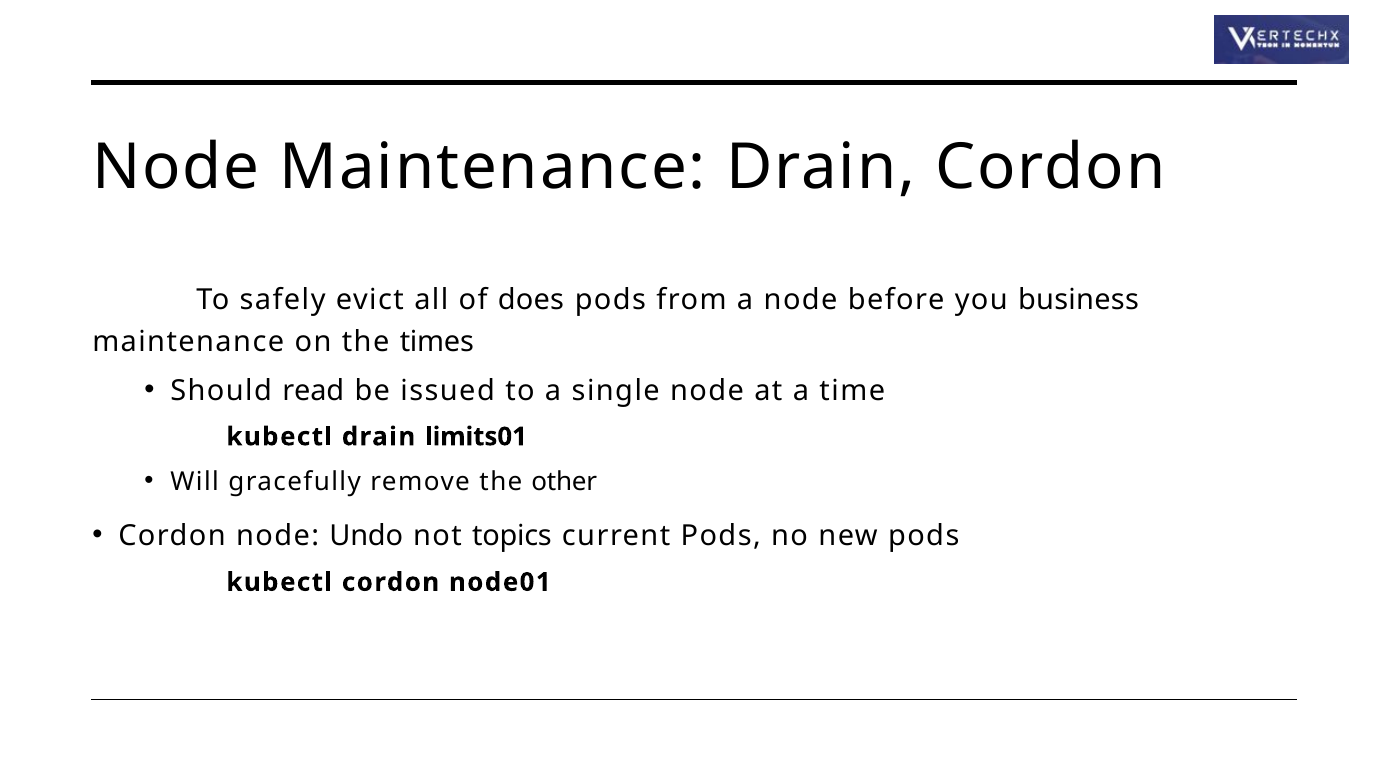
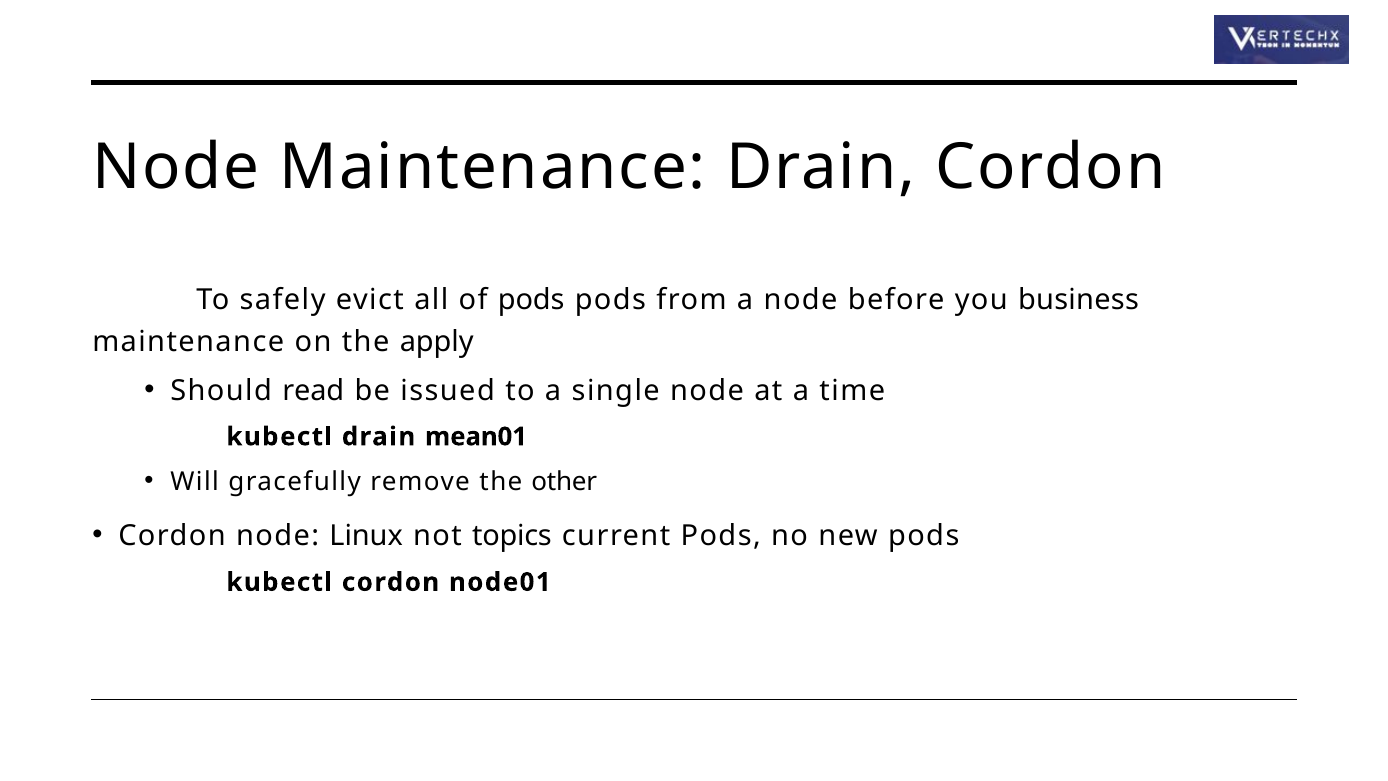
of does: does -> pods (531, 300)
times: times -> apply (437, 342)
limits01: limits01 -> mean01 (476, 437)
Undo: Undo -> Linux (366, 536)
